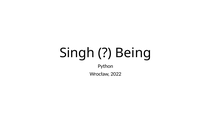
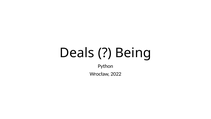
Singh: Singh -> Deals (77, 53)
